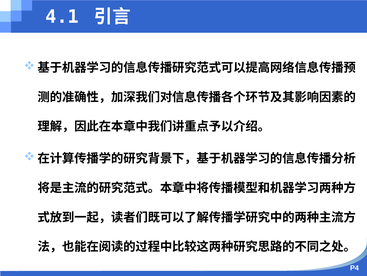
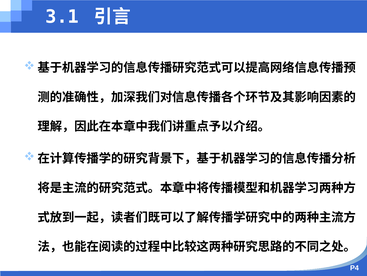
4.1: 4.1 -> 3.1 (62, 17)
